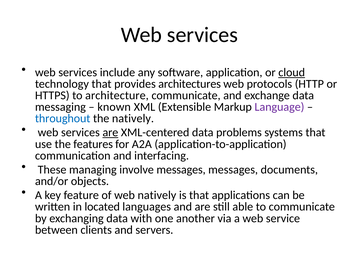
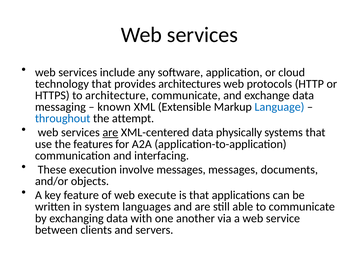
cloud underline: present -> none (292, 72)
Language colour: purple -> blue (279, 107)
the natively: natively -> attempt (133, 118)
problems: problems -> physically (239, 132)
managing: managing -> execution (93, 169)
web natively: natively -> execute (157, 195)
located: located -> system (102, 206)
